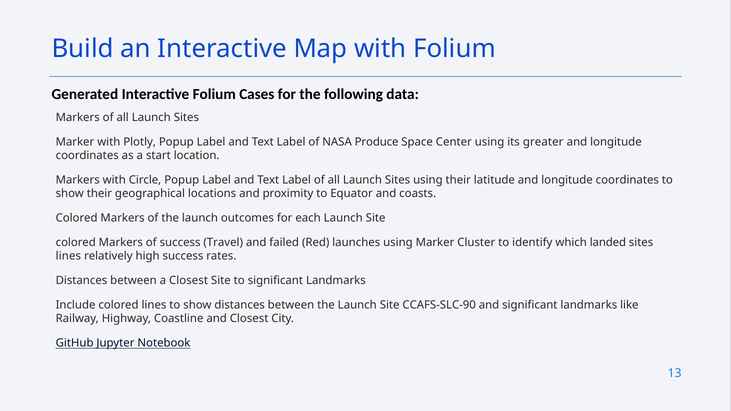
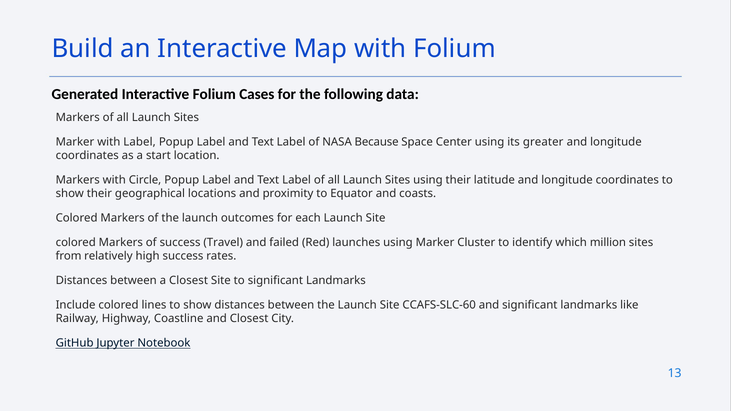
with Plotly: Plotly -> Label (140, 142)
Produce: Produce -> Because (377, 142)
landed: landed -> million (608, 243)
lines: lines -> from (69, 256)
CCAFS-SLC-90: CCAFS-SLC-90 -> CCAFS-SLC-60 (439, 305)
